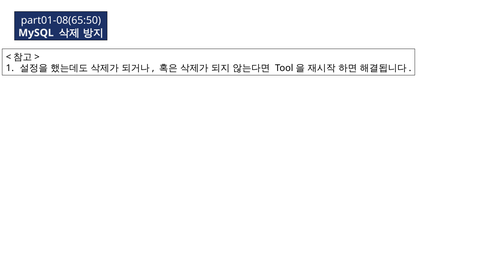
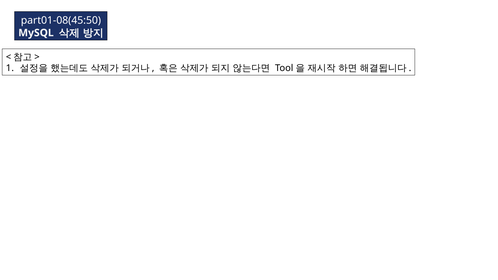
part01-08(65:50: part01-08(65:50 -> part01-08(45:50 (61, 20)
